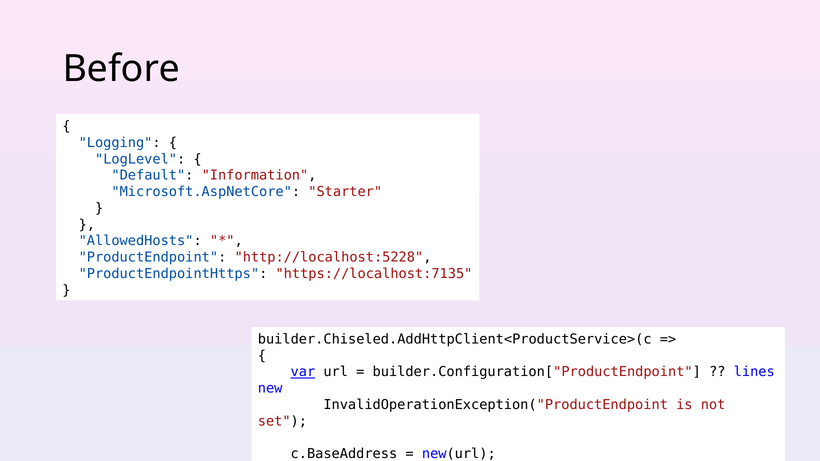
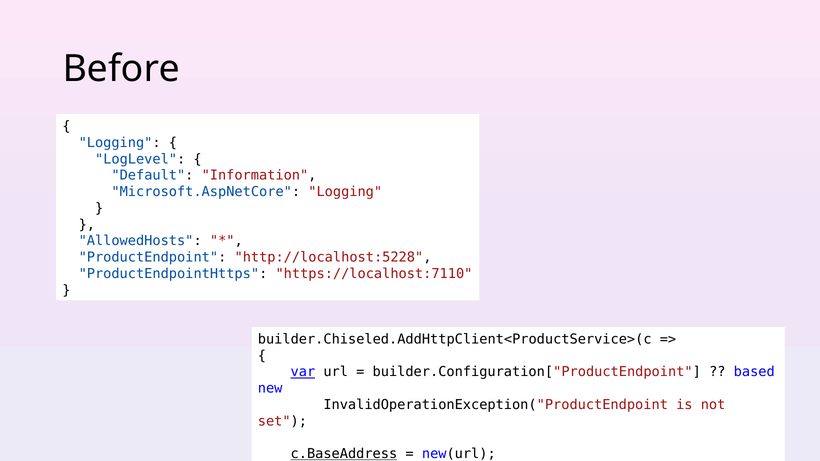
Microsoft.AspNetCore Starter: Starter -> Logging (345, 192)
https://localhost:7135: https://localhost:7135 -> https://localhost:7110 (374, 274)
lines: lines -> based (754, 372)
c.BaseAddress underline: none -> present (344, 454)
